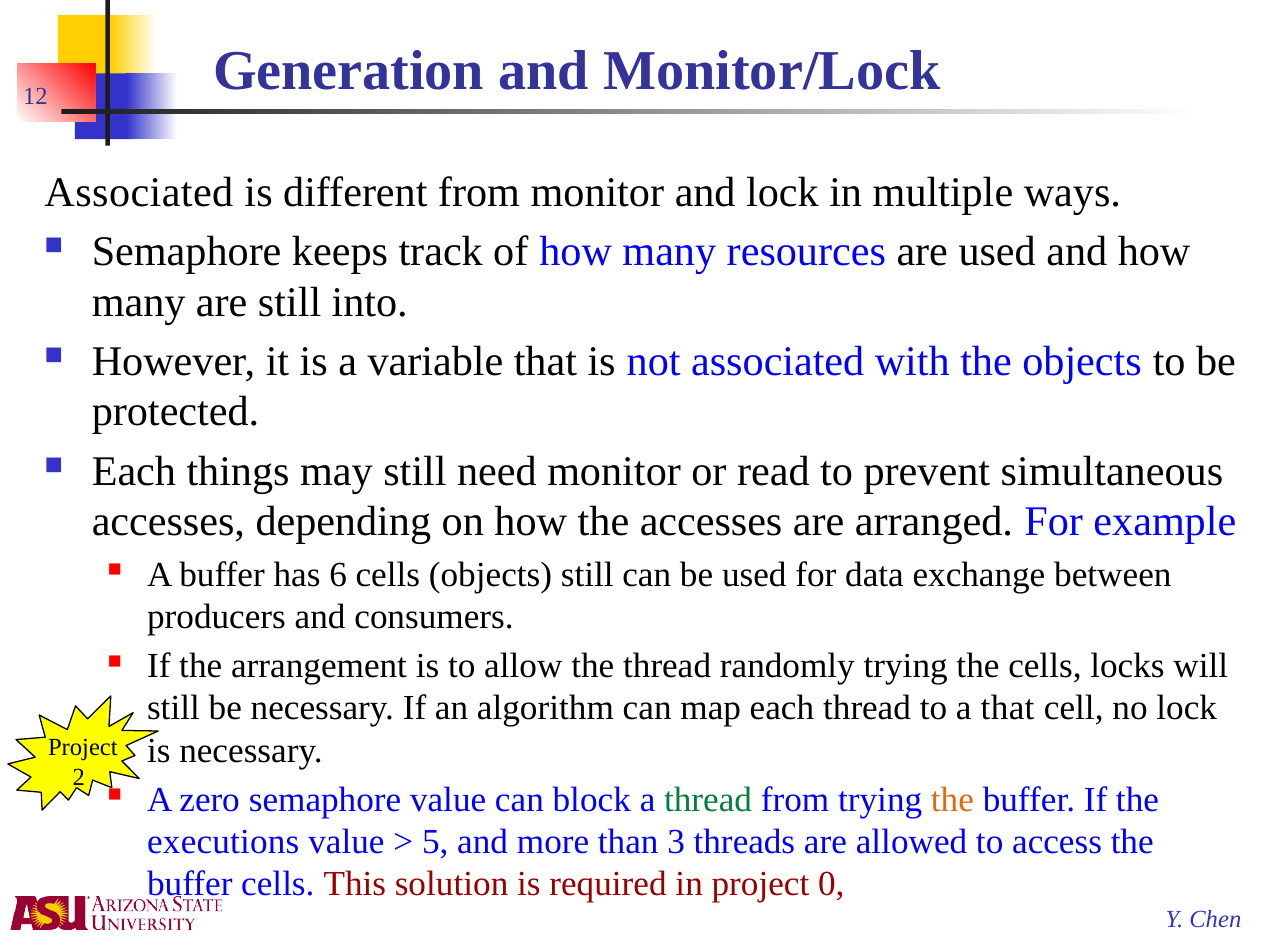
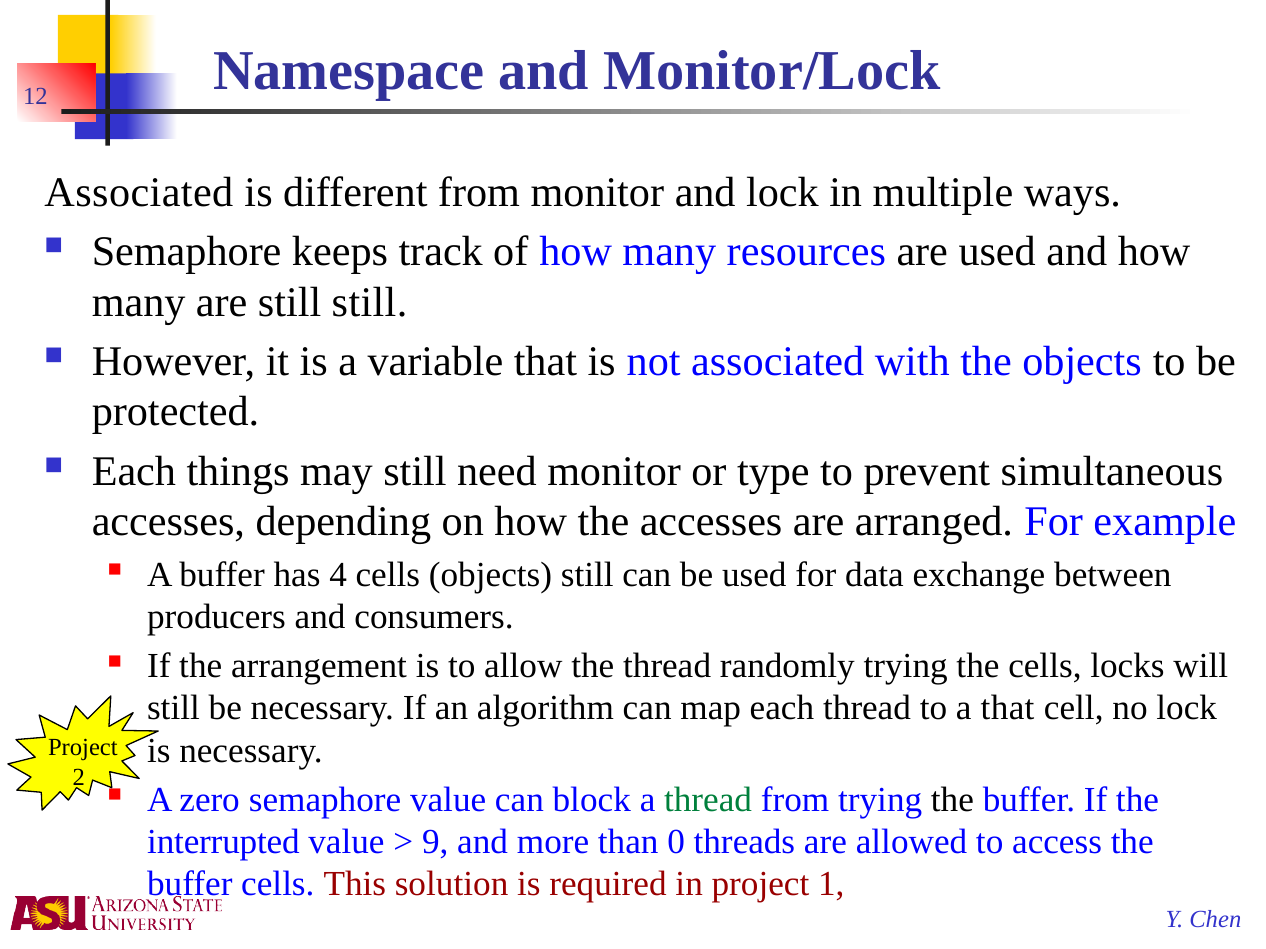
Generation: Generation -> Namespace (349, 71)
still into: into -> still (370, 303)
read: read -> type (773, 471)
6: 6 -> 4 (338, 575)
the colour: orange -> black (952, 800)
executions: executions -> interrupted (223, 842)
5: 5 -> 9 (435, 842)
3: 3 -> 0 (676, 842)
0: 0 -> 1 (831, 885)
